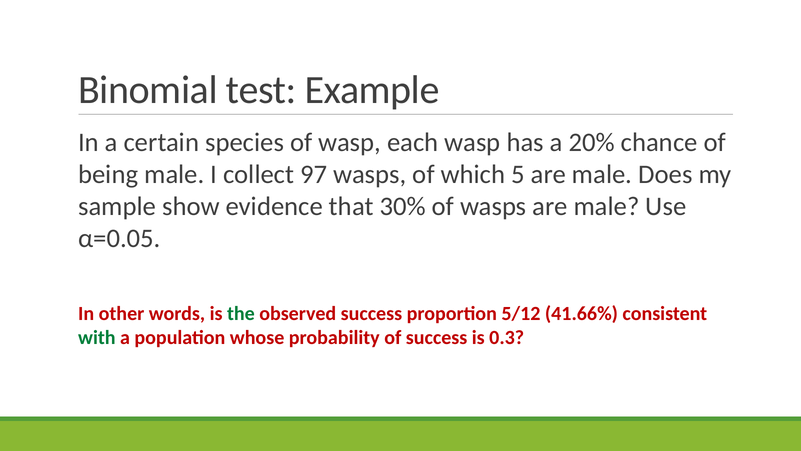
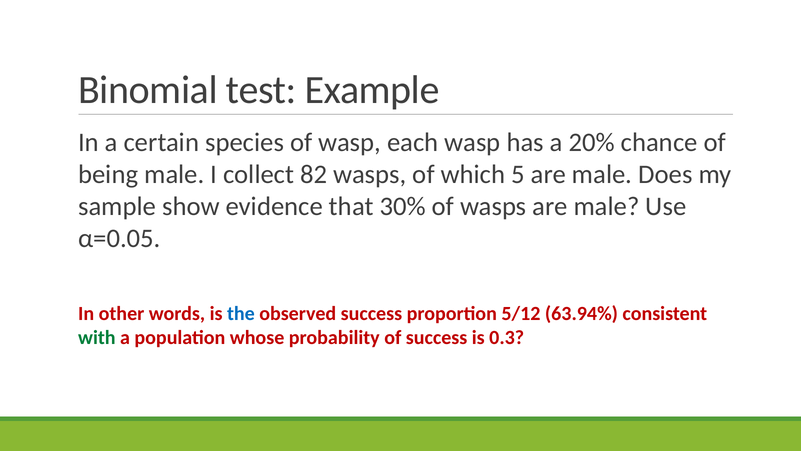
97: 97 -> 82 (314, 174)
the colour: green -> blue (241, 313)
41.66%: 41.66% -> 63.94% (581, 313)
